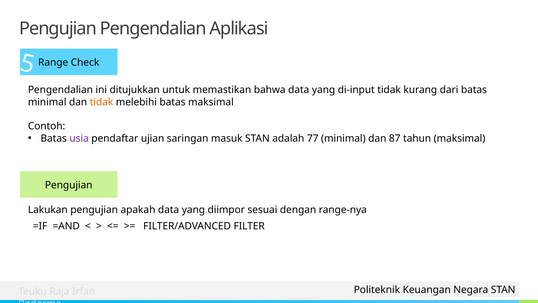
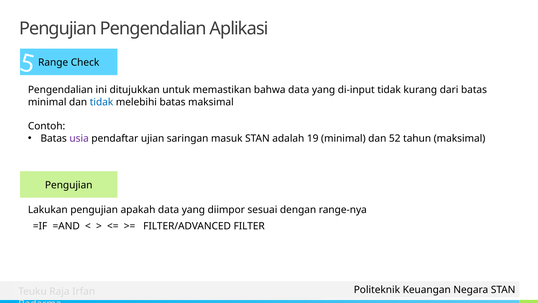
tidak colour: orange -> blue (102, 102)
77: 77 -> 19 (313, 138)
87: 87 -> 52 (395, 138)
